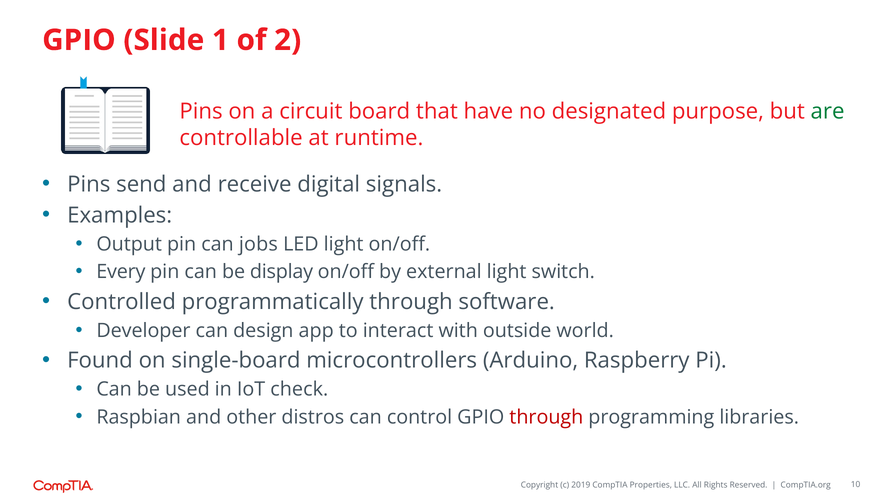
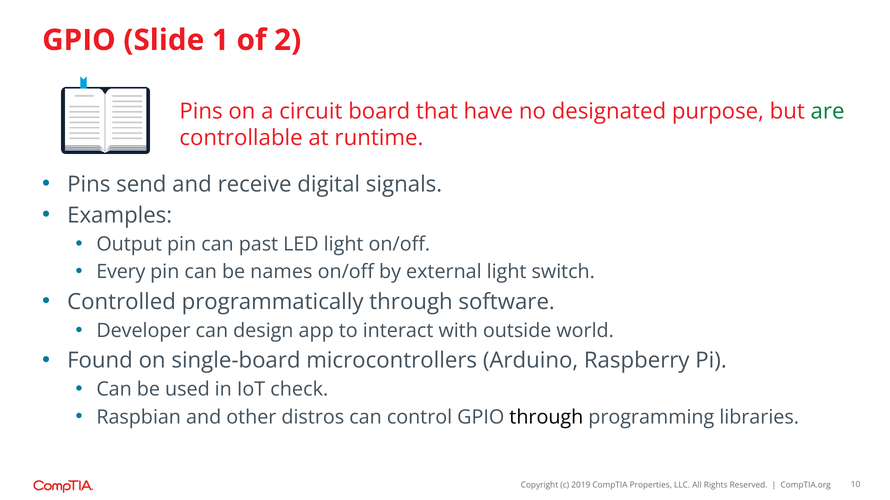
jobs: jobs -> past (259, 245)
display: display -> names (281, 272)
through colour: red -> black (546, 418)
